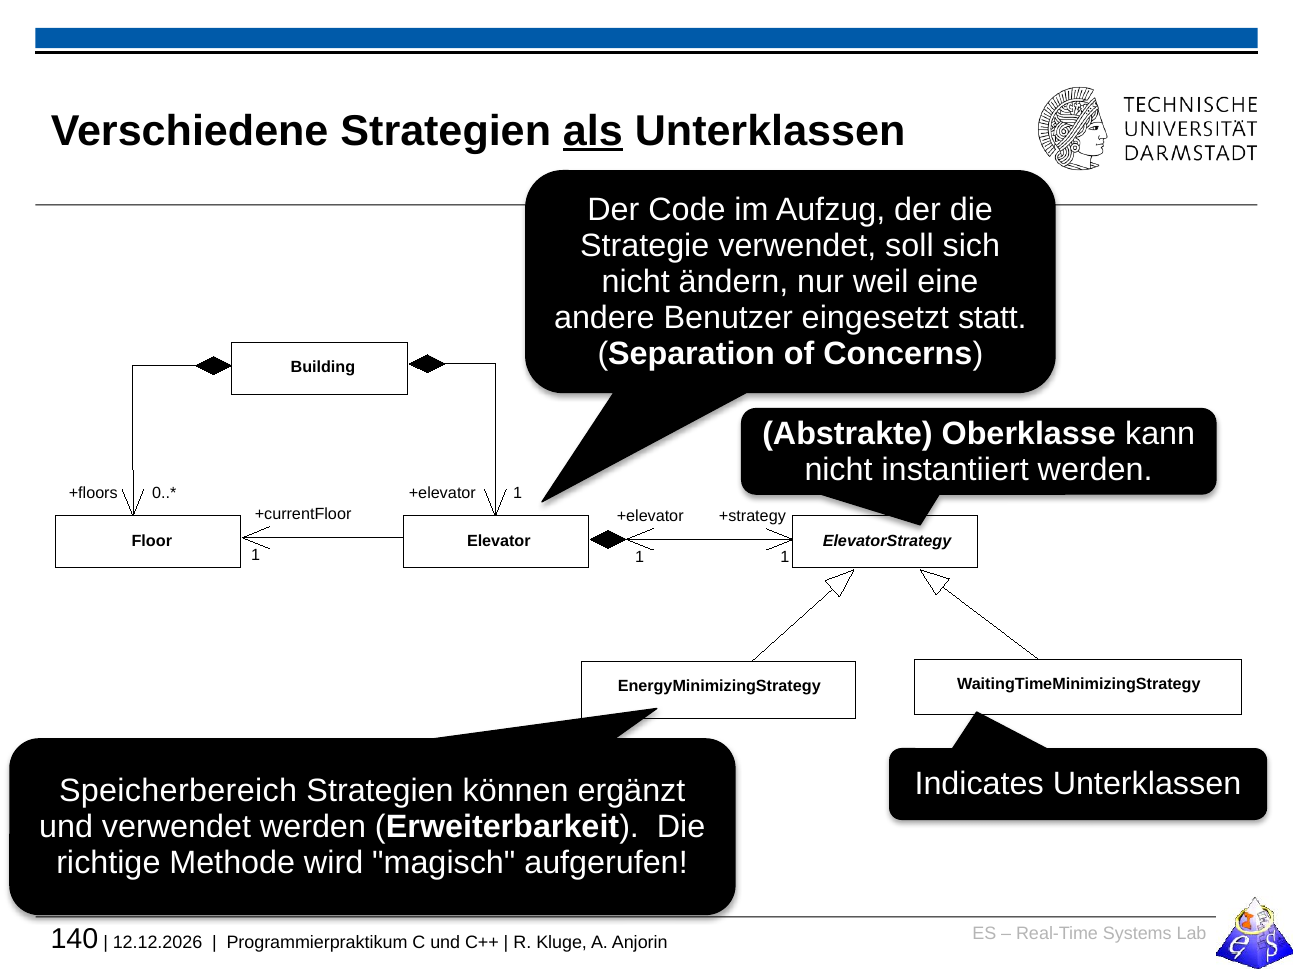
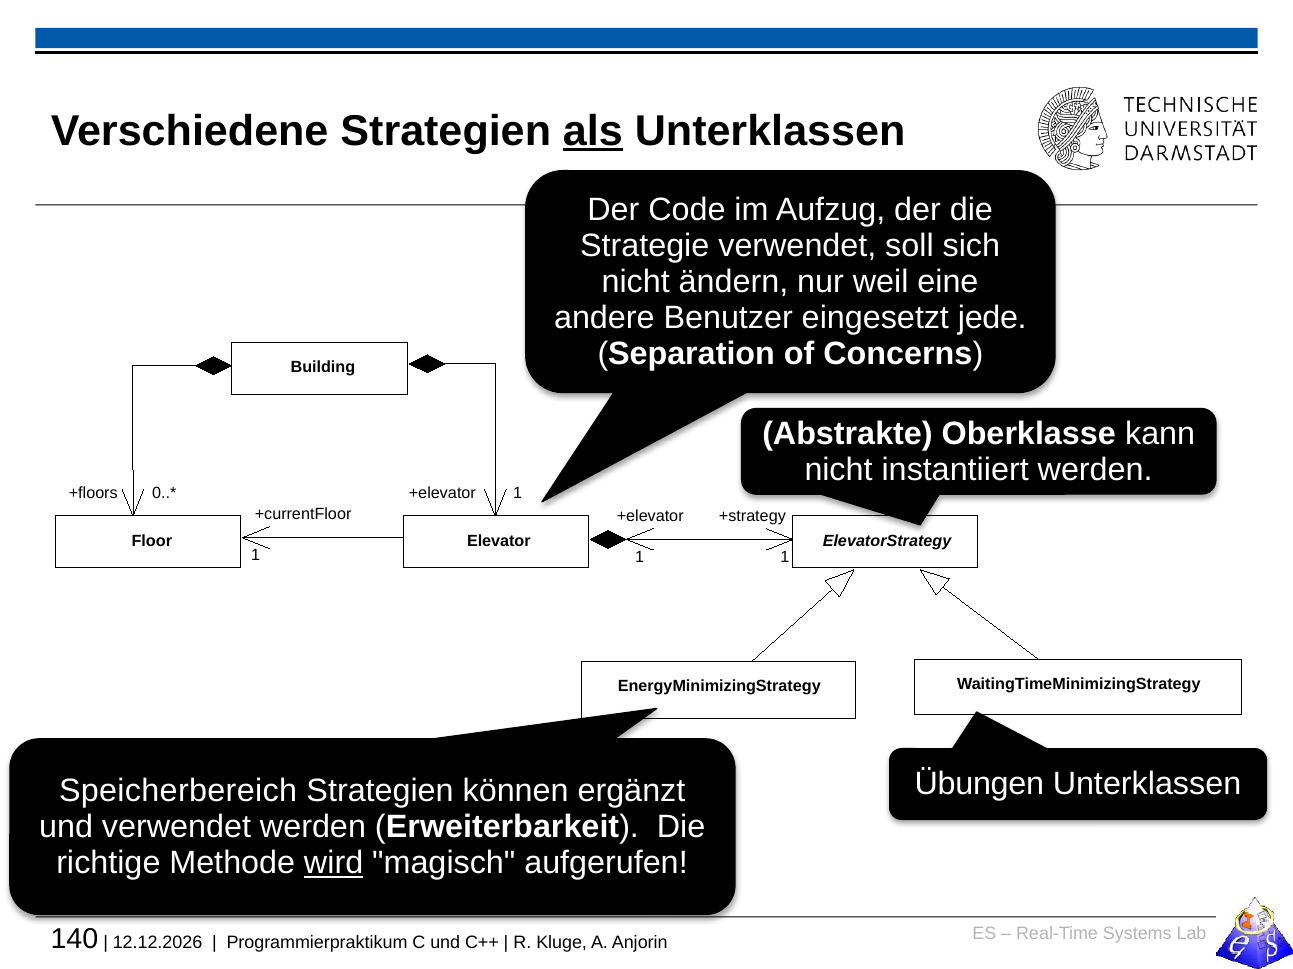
statt: statt -> jede (992, 318)
Indicates: Indicates -> Übungen (979, 785)
wird underline: none -> present (334, 864)
